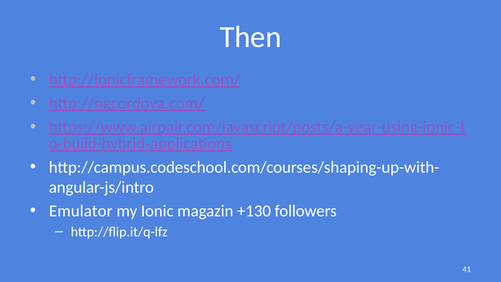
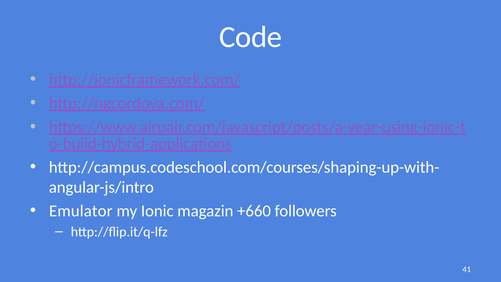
Then: Then -> Code (251, 37)
+130: +130 -> +660 (254, 211)
